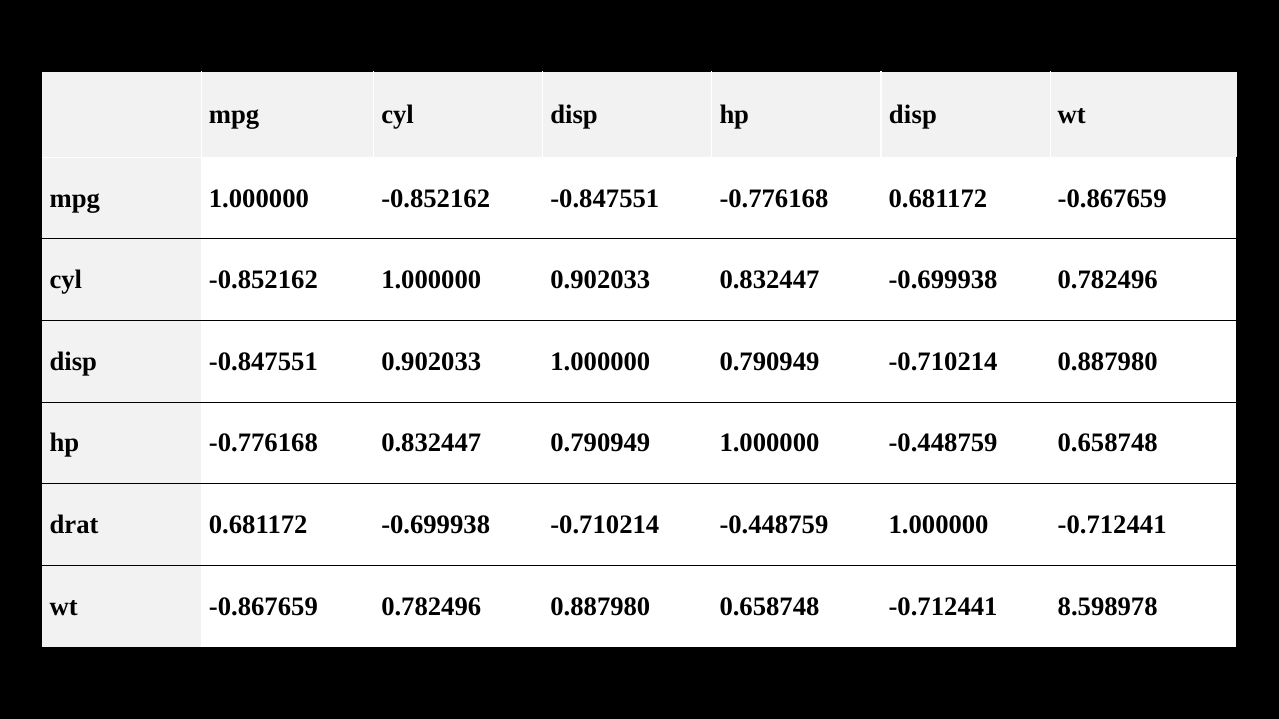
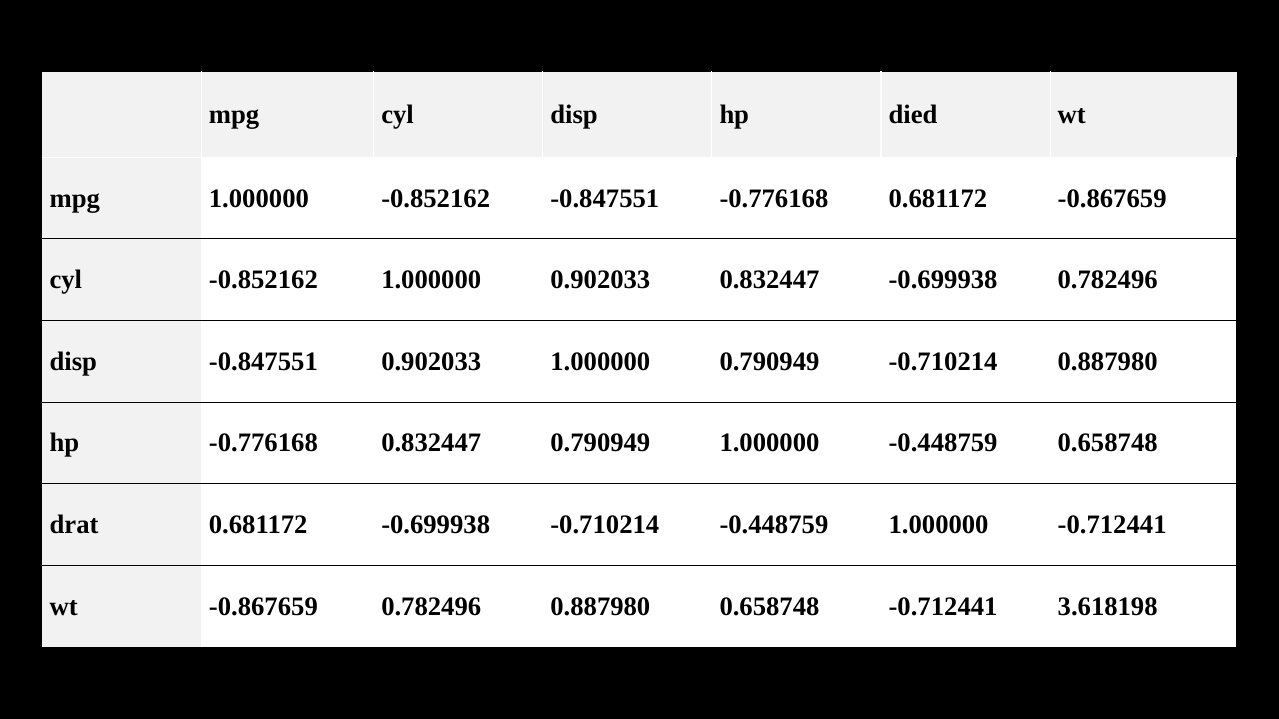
hp disp: disp -> died (913, 115)
8.598978: 8.598978 -> 3.618198 (1108, 607)
